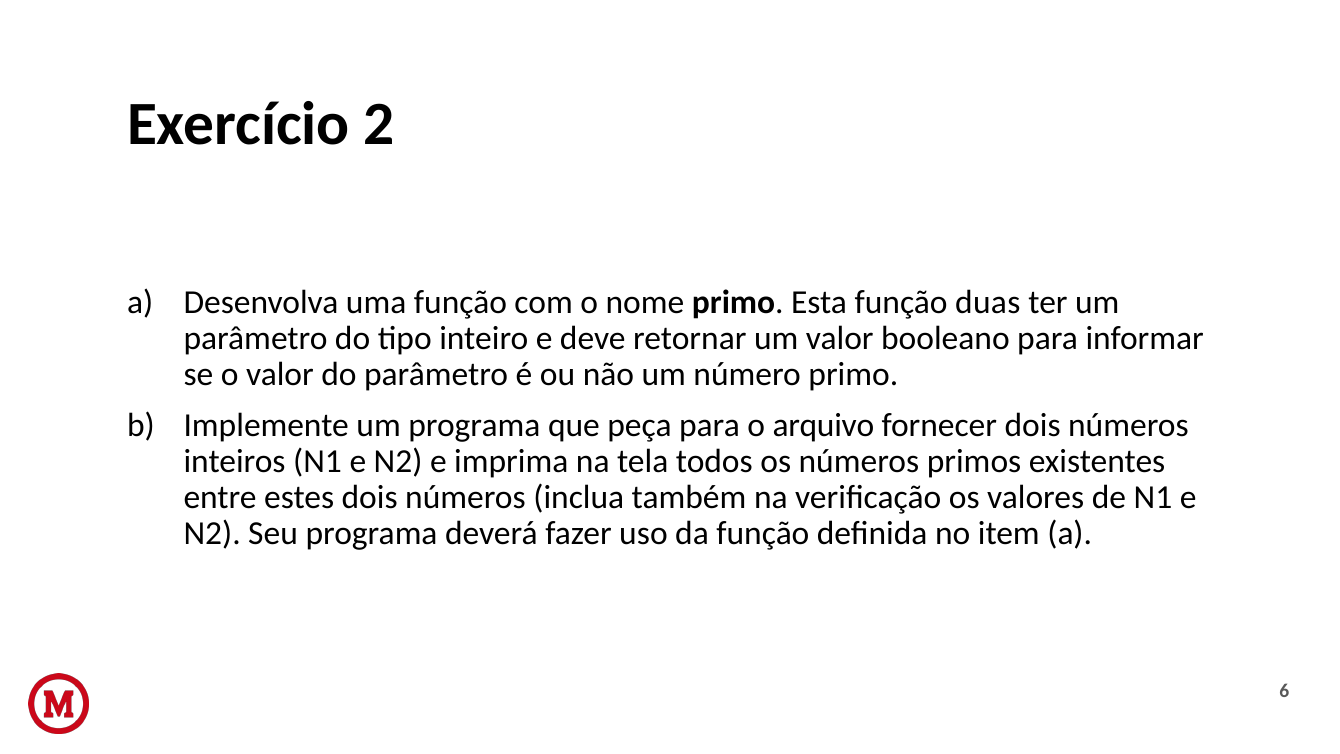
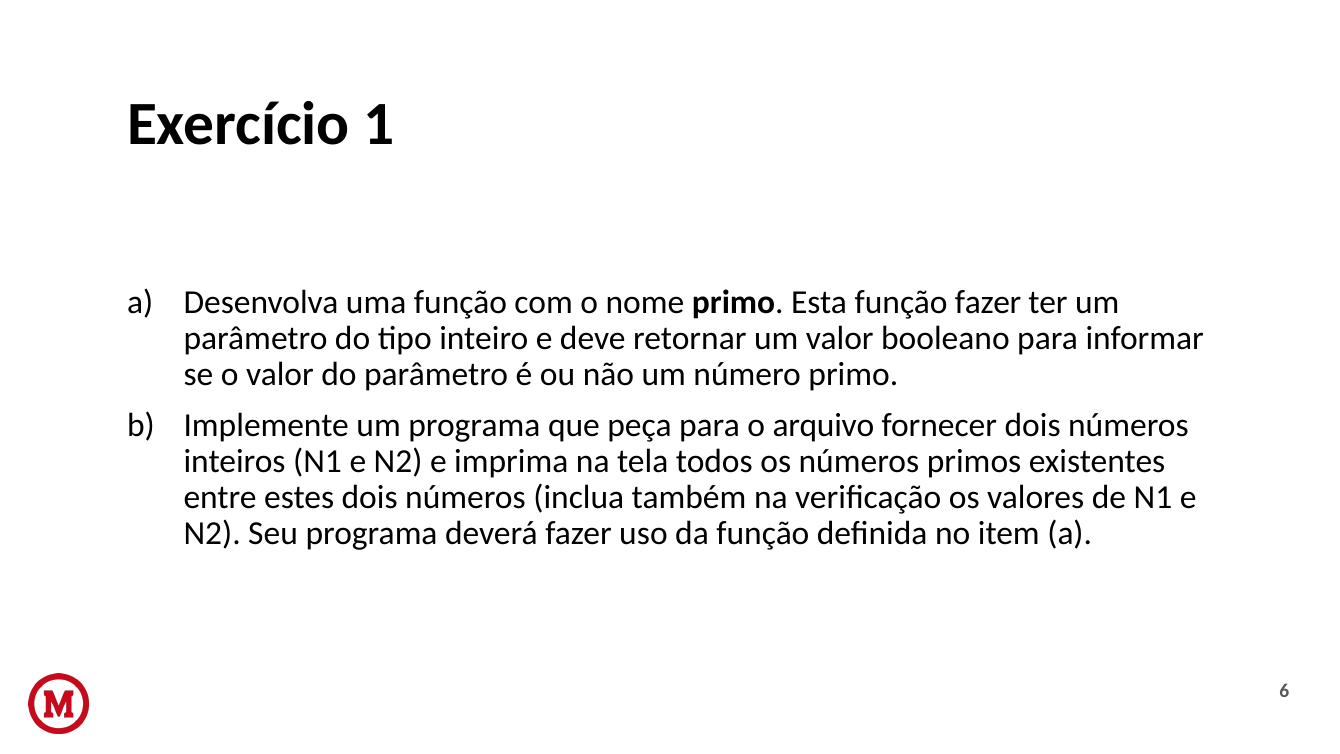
2: 2 -> 1 (379, 124)
função duas: duas -> fazer (988, 302)
